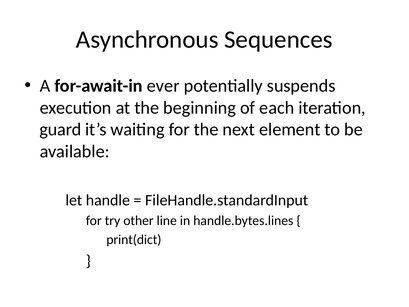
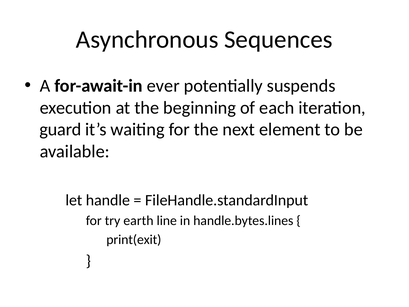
other: other -> earth (138, 221)
print(dict: print(dict -> print(exit (134, 240)
